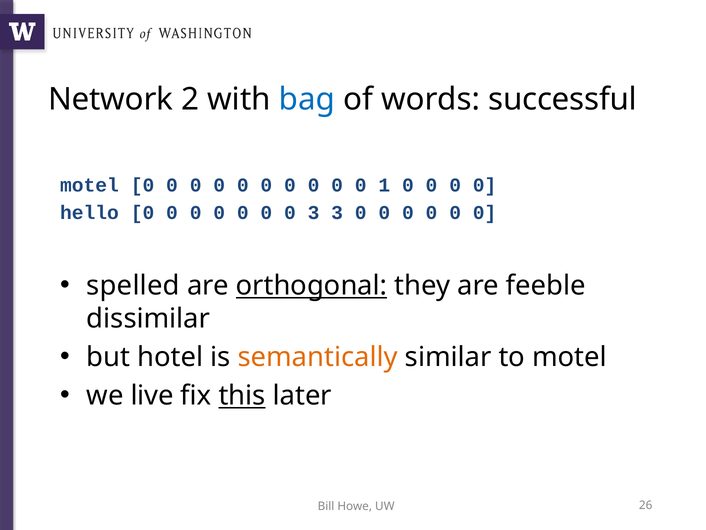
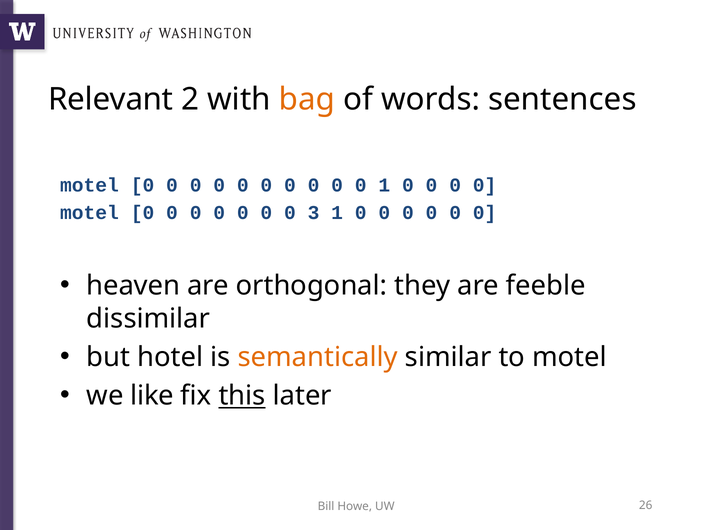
Network: Network -> Relevant (111, 99)
bag colour: blue -> orange (307, 99)
successful: successful -> sentences (562, 99)
hello: hello -> motel (89, 213)
3 3: 3 -> 1 (337, 213)
spelled: spelled -> heaven (133, 286)
orthogonal underline: present -> none (312, 286)
live: live -> like (152, 395)
